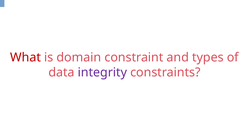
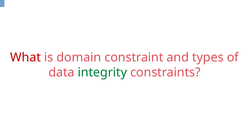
integrity colour: purple -> green (102, 72)
